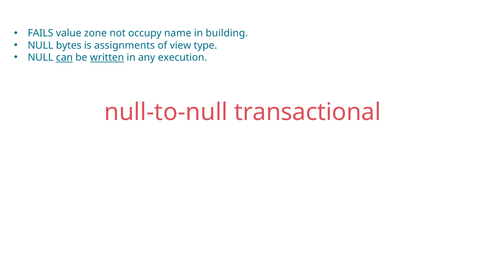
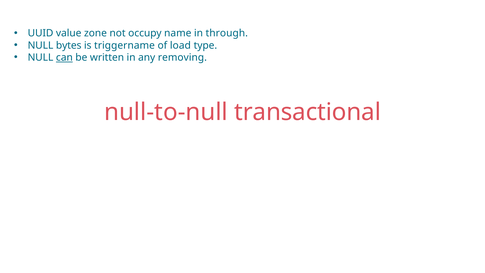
FAILS: FAILS -> UUID (41, 33)
building: building -> through (227, 33)
assignments: assignments -> triggername (124, 45)
view: view -> load (180, 45)
written underline: present -> none (107, 58)
execution: execution -> removing (182, 58)
